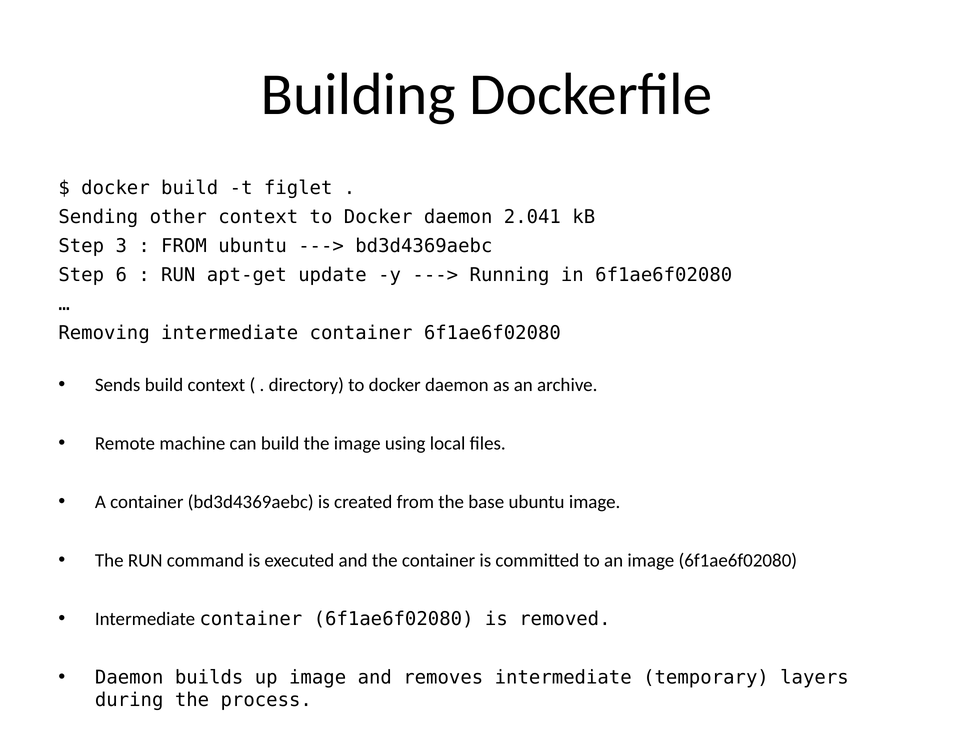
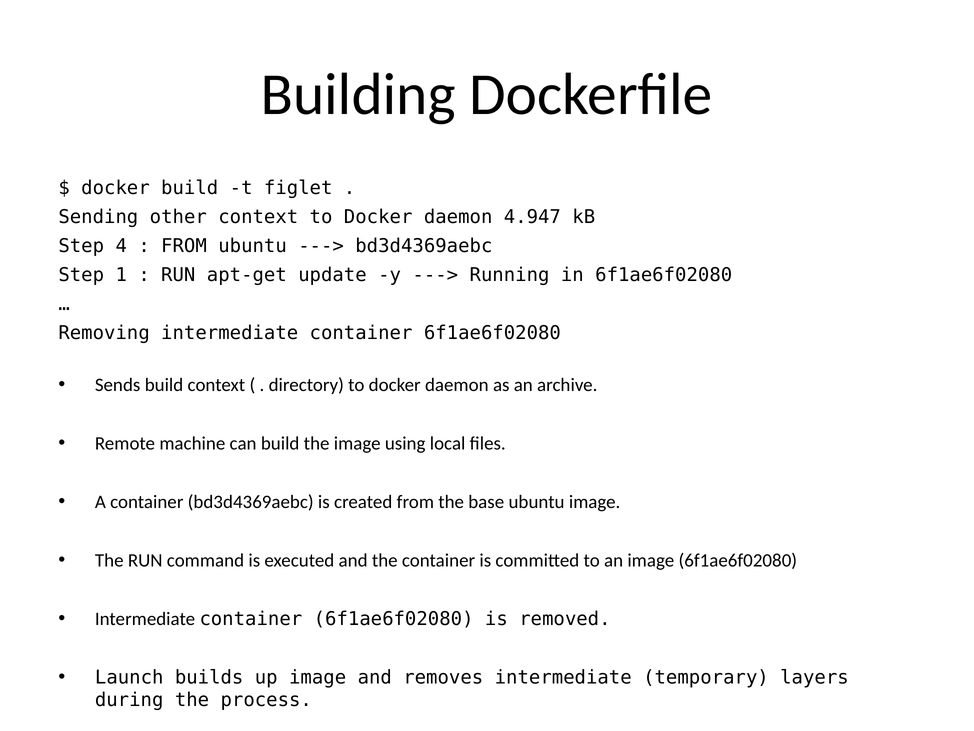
2.041: 2.041 -> 4.947 (532, 217)
3: 3 -> 4 (121, 246)
6: 6 -> 1 (121, 275)
Daemon: Daemon -> Launch (129, 677)
